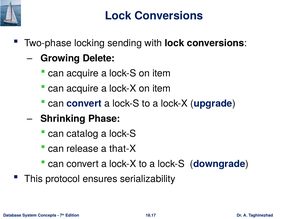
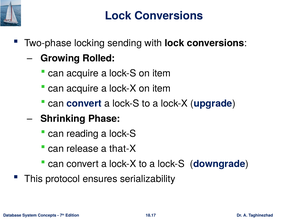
Delete: Delete -> Rolled (99, 58)
catalog: catalog -> reading (83, 134)
